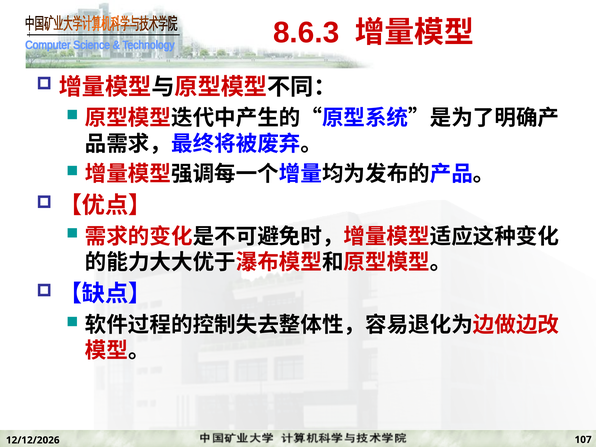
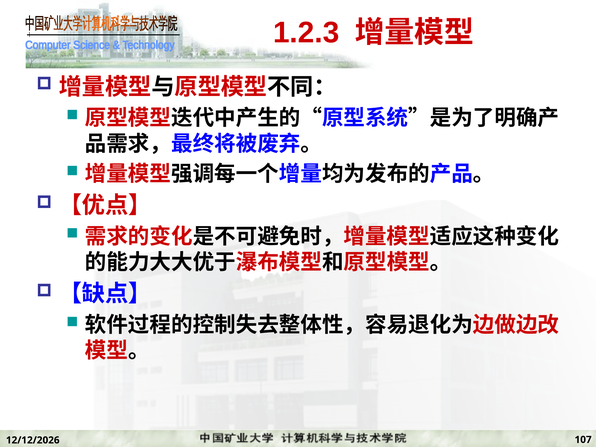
8.6.3: 8.6.3 -> 1.2.3 (306, 33)
